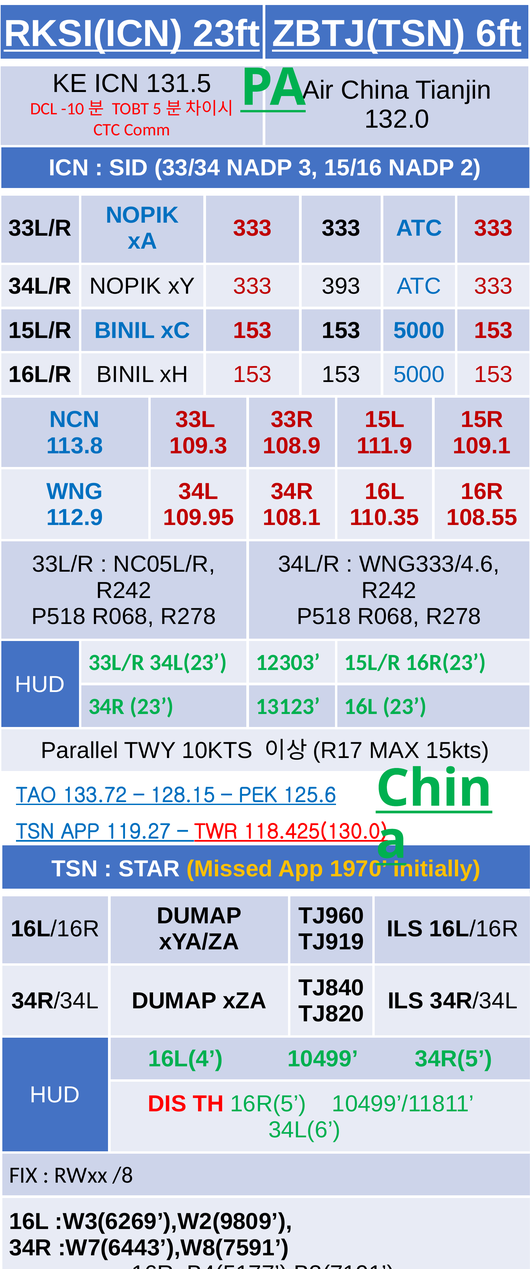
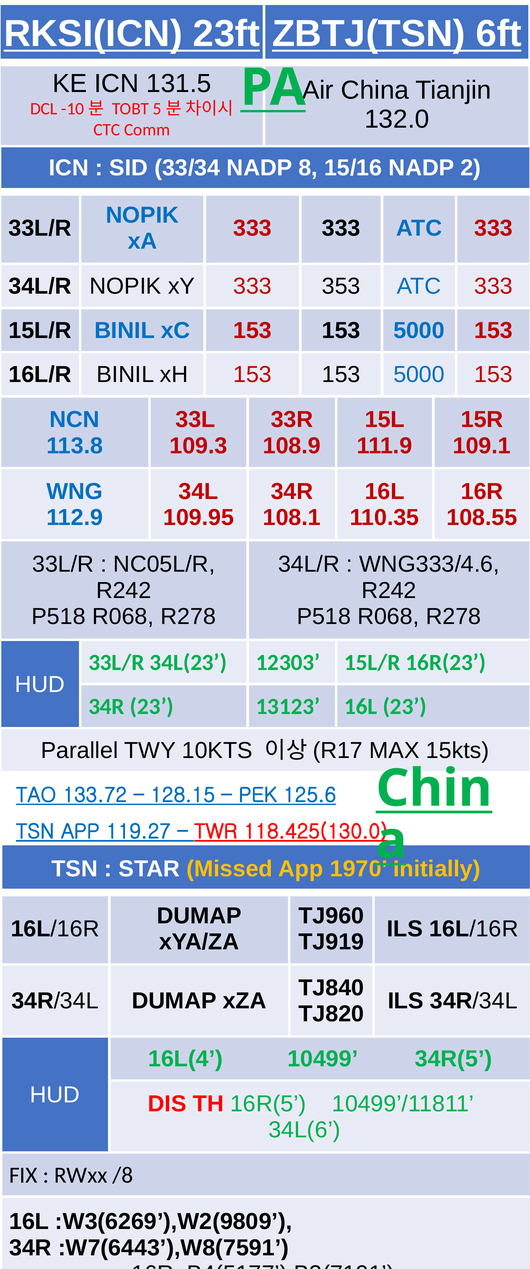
3: 3 -> 8 (308, 168)
393: 393 -> 353 (341, 286)
